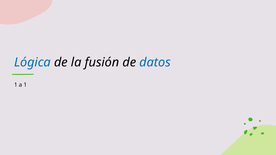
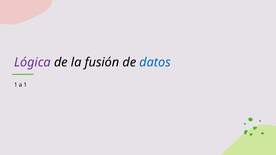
Lógica colour: blue -> purple (32, 62)
